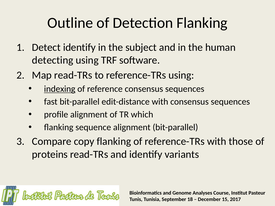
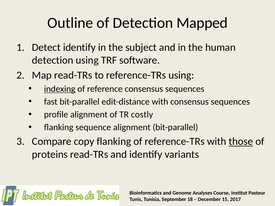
Detection Flanking: Flanking -> Mapped (202, 23)
detecting: detecting -> detection (53, 60)
which: which -> costly (142, 115)
those underline: none -> present (241, 142)
